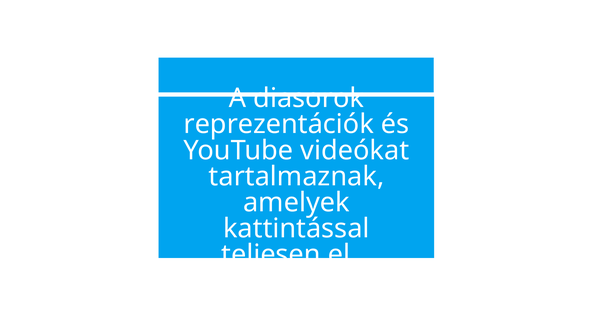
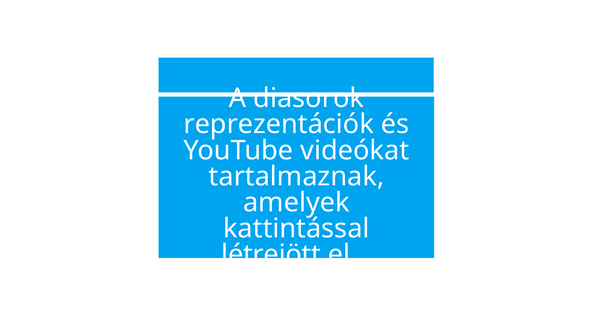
teljesen: teljesen -> létrejött (271, 255)
